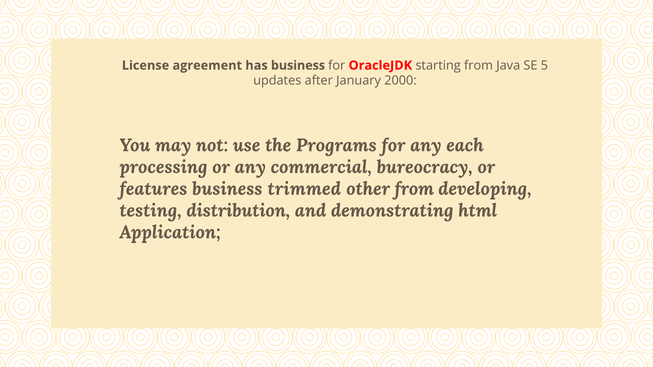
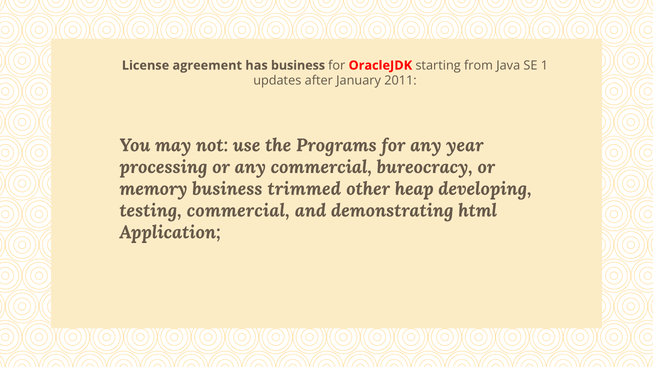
5: 5 -> 1 (544, 66)
2000: 2000 -> 2011 (400, 81)
each: each -> year (465, 145)
features: features -> memory (153, 189)
other from: from -> heap (414, 189)
testing distribution: distribution -> commercial (238, 211)
